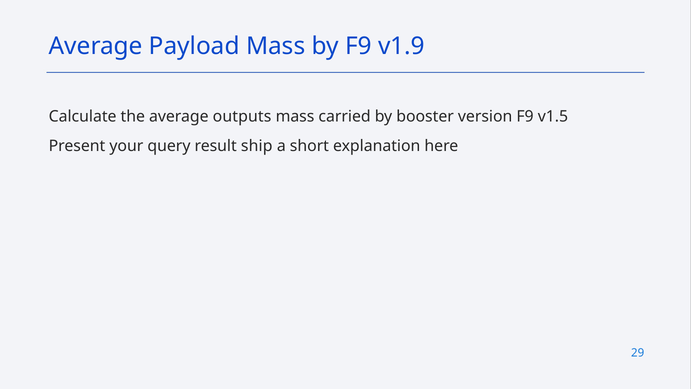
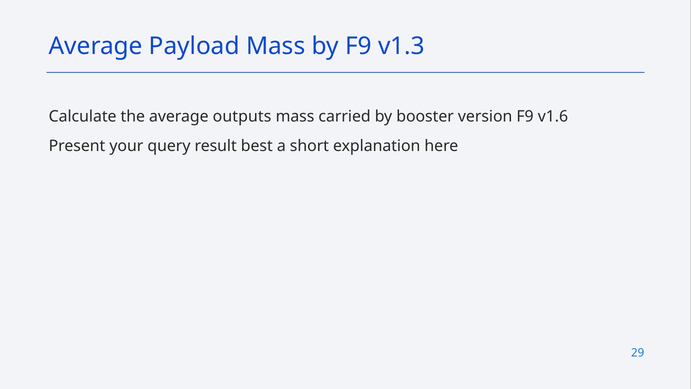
v1.9: v1.9 -> v1.3 (402, 46)
v1.5: v1.5 -> v1.6 (553, 117)
ship: ship -> best (257, 146)
